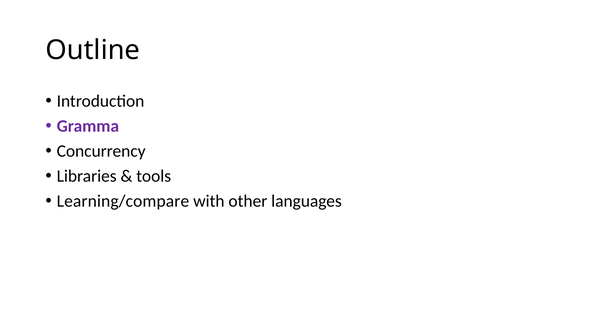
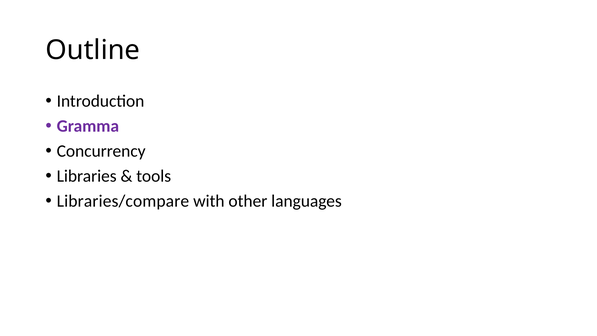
Learning/compare: Learning/compare -> Libraries/compare (123, 201)
